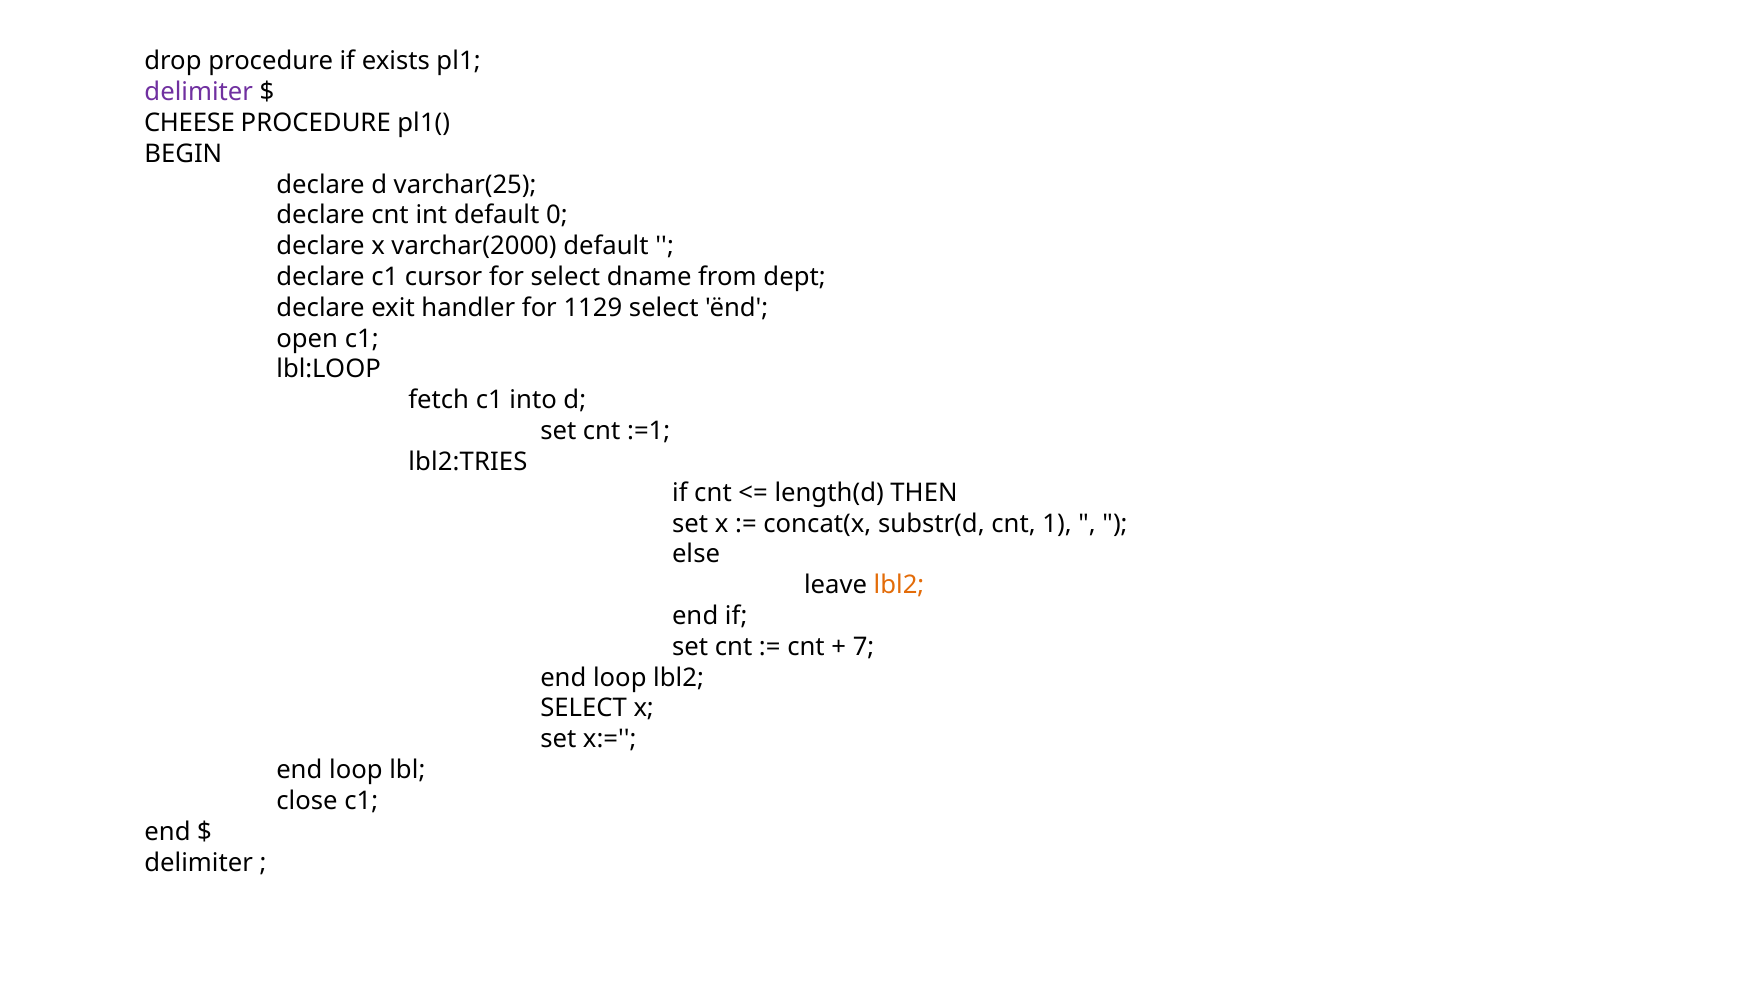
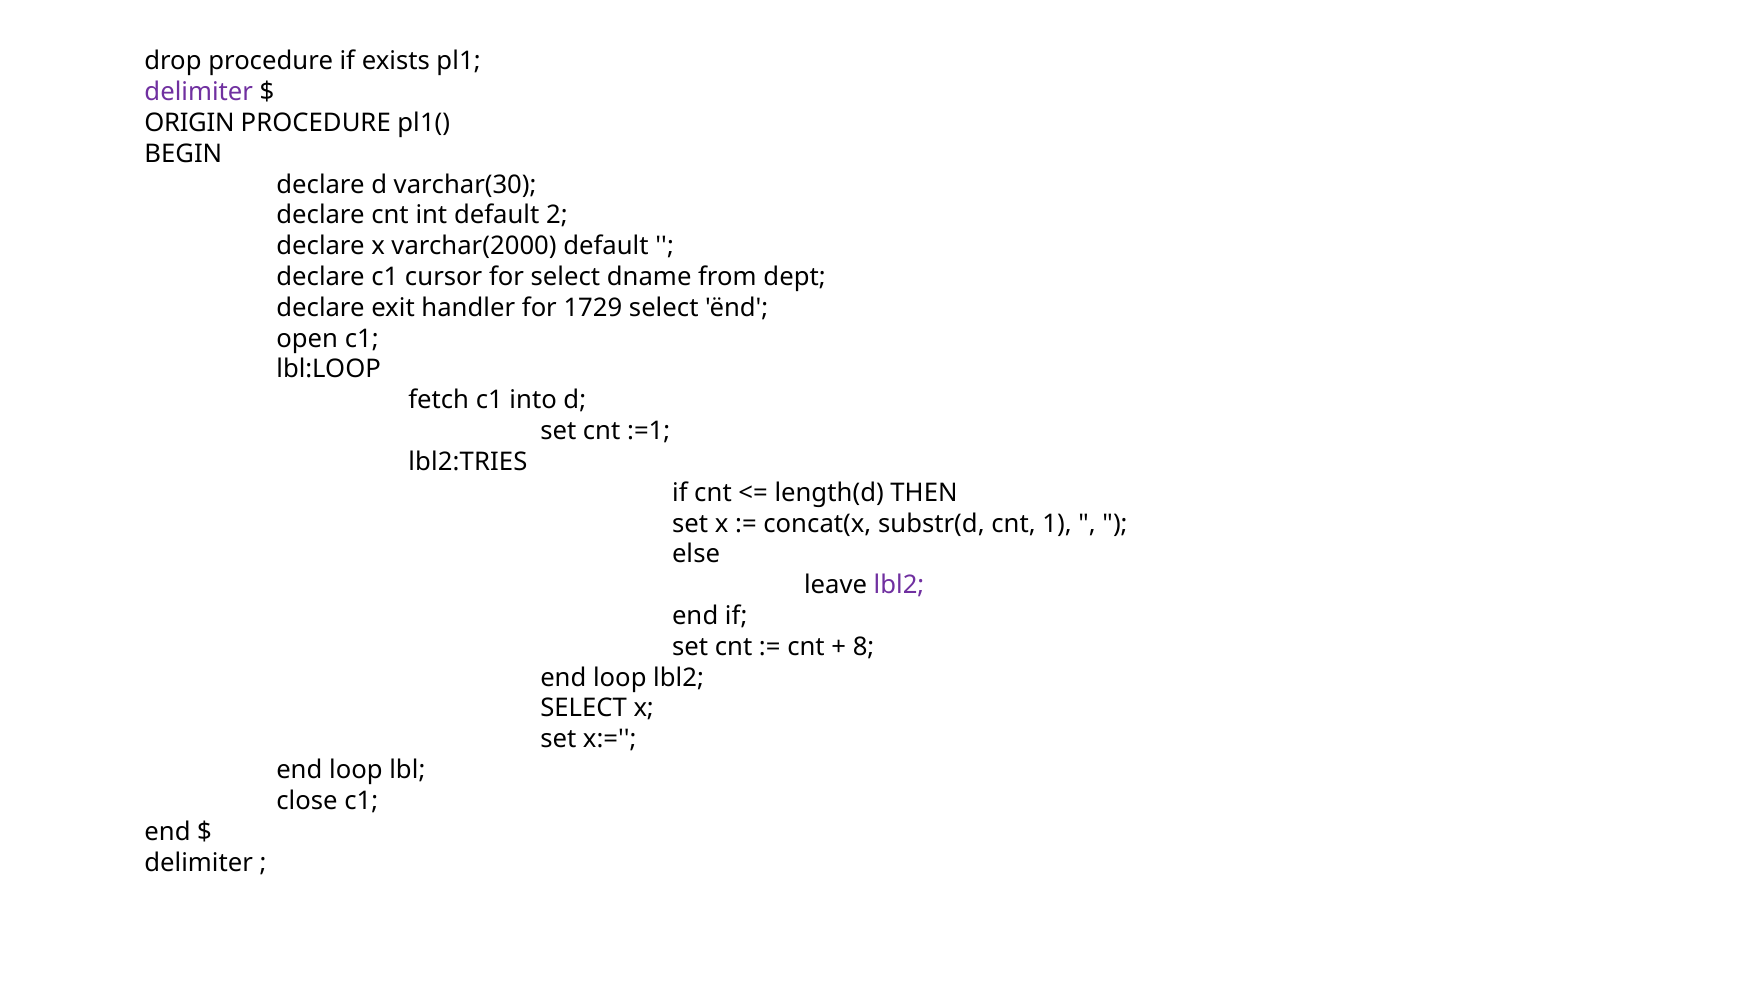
CHEESE: CHEESE -> ORIGIN (189, 123)
varchar(25: varchar(25 -> varchar(30 (465, 184)
0: 0 -> 2 (557, 215)
1129: 1129 -> 1729 (593, 308)
lbl2 colour: orange -> purple (899, 585)
7: 7 -> 8 (864, 646)
